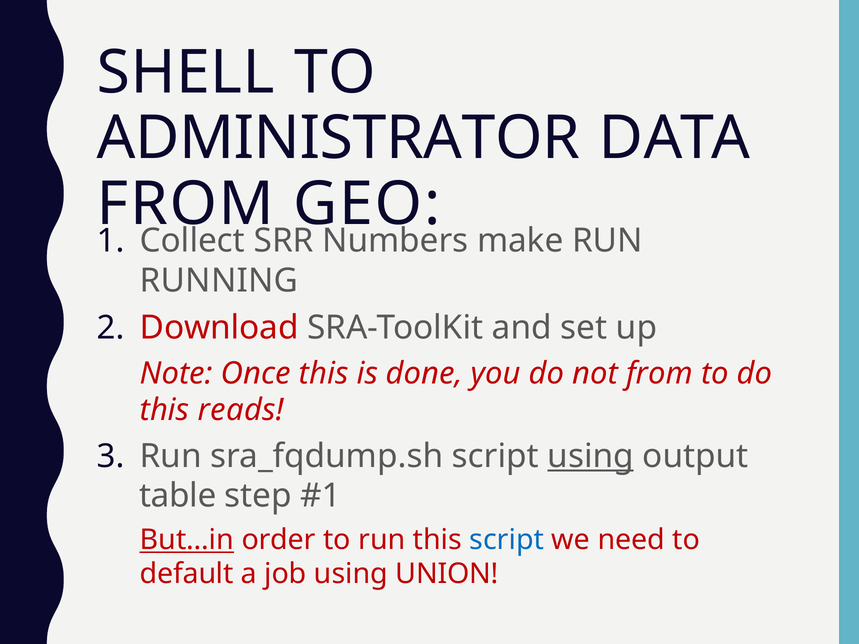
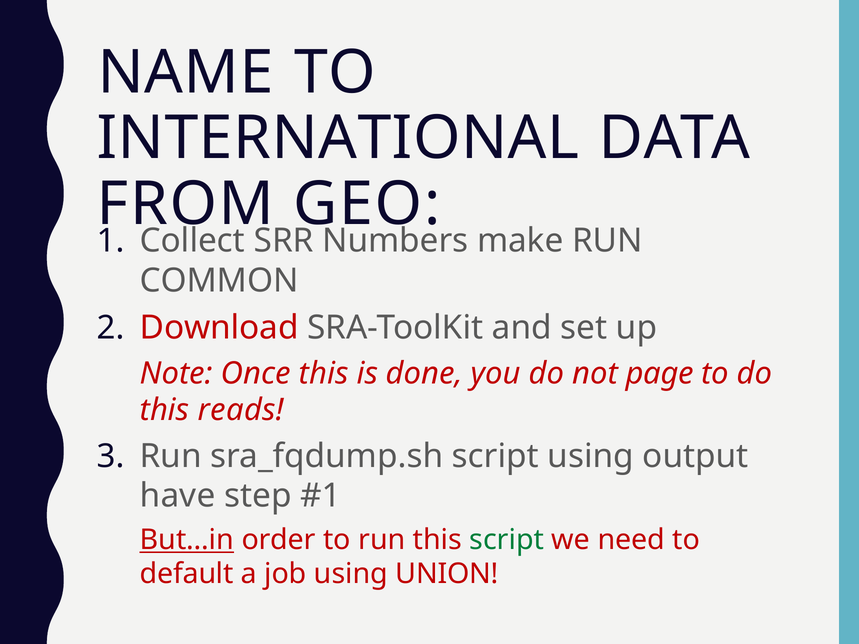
SHELL: SHELL -> NAME (186, 73)
ADMINISTRATOR: ADMINISTRATOR -> INTERNATIONAL (338, 138)
RUNNING: RUNNING -> COMMON (219, 281)
not from: from -> page (660, 374)
using underline: present -> none (591, 456)
table: table -> have (178, 496)
script colour: blue -> green (507, 540)
